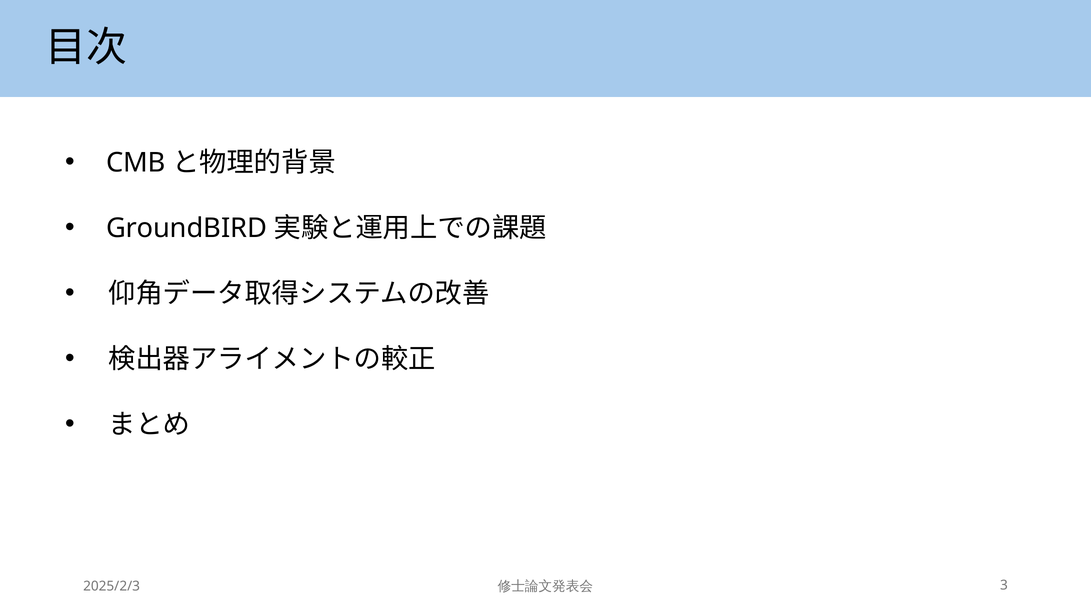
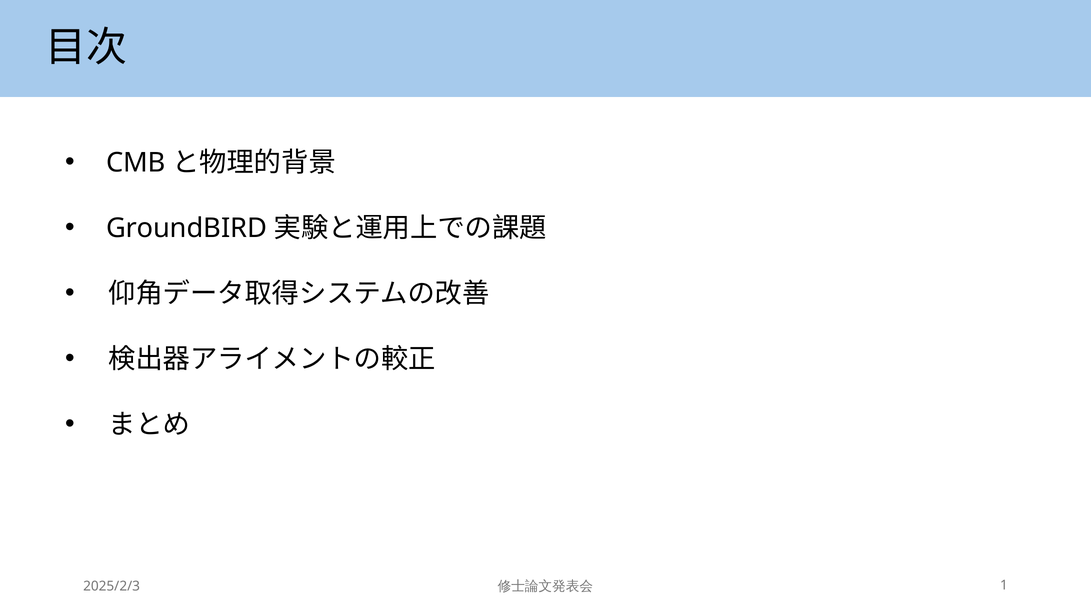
3: 3 -> 1 (1004, 585)
